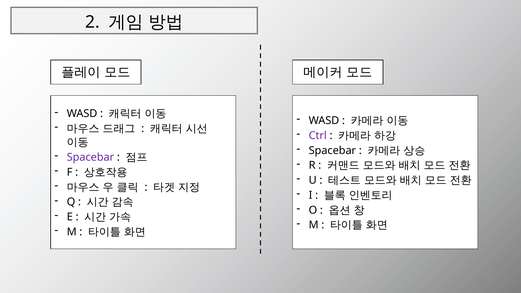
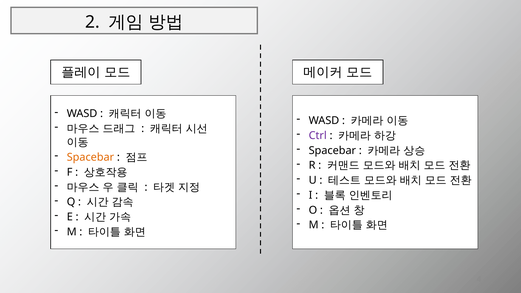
Spacebar colour: purple -> orange (90, 157)
